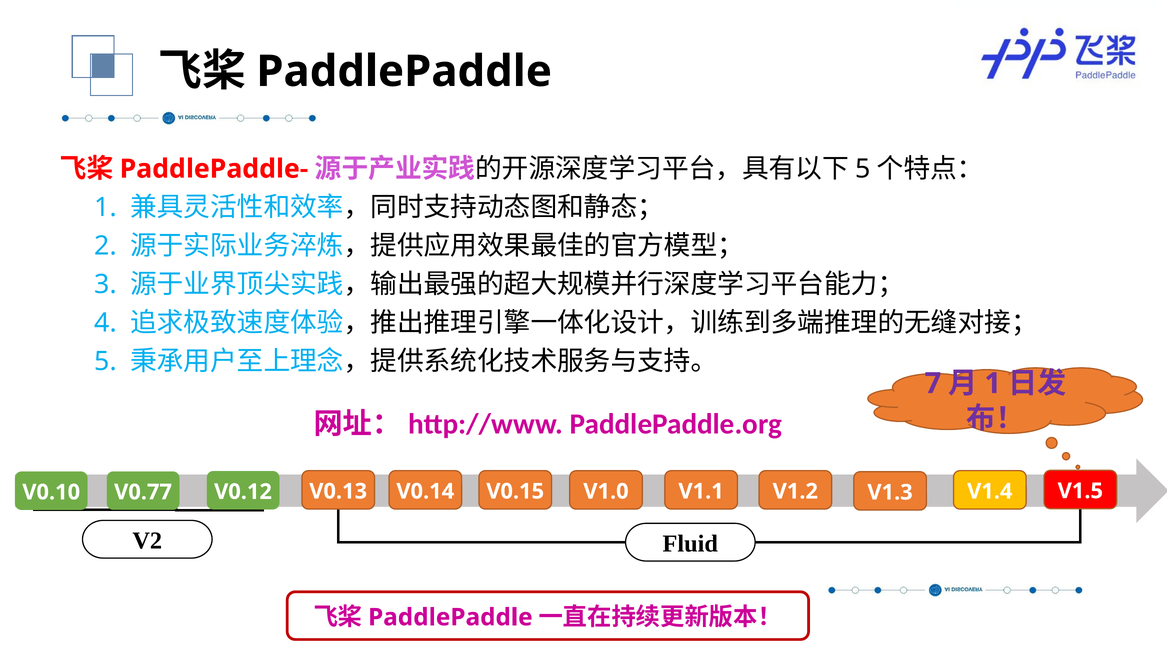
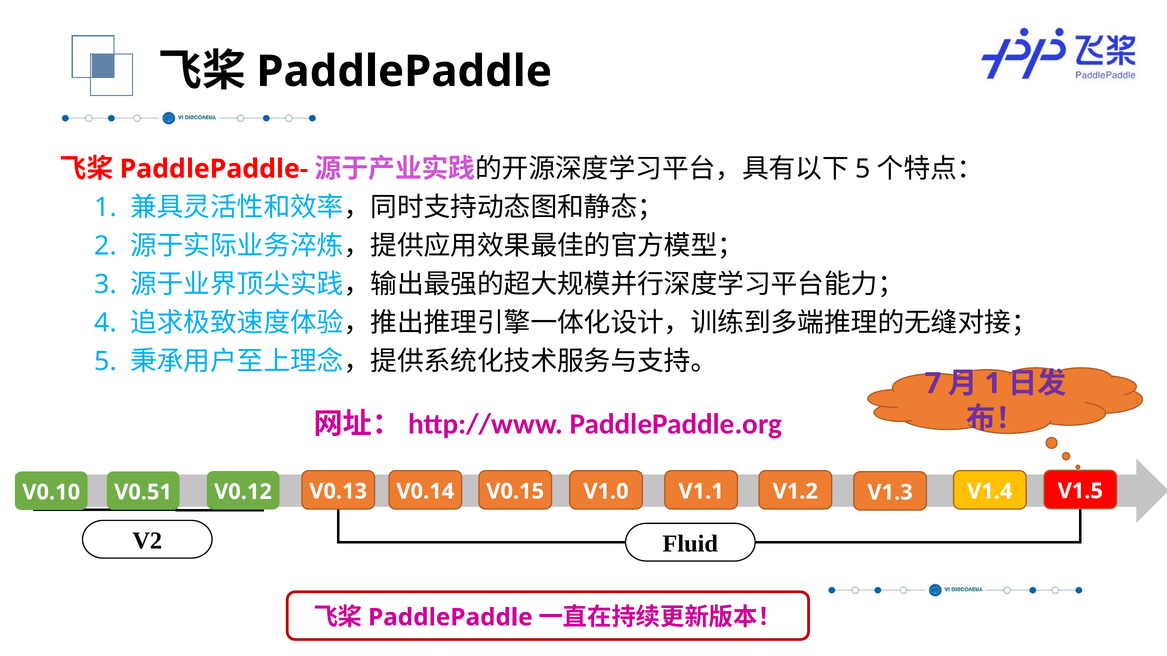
V0.77: V0.77 -> V0.51 (143, 492)
